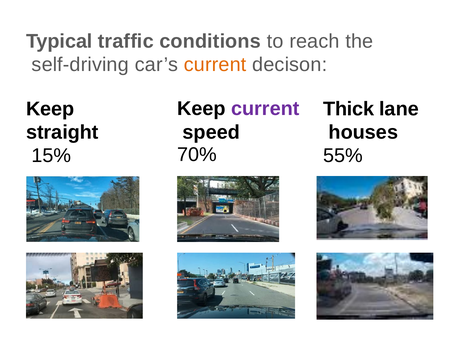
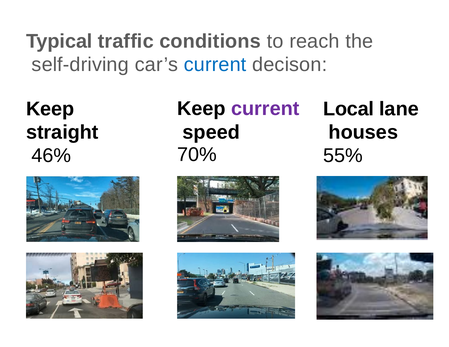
current colour: orange -> blue (215, 65)
Thick: Thick -> Local (349, 109)
15%: 15% -> 46% (51, 156)
